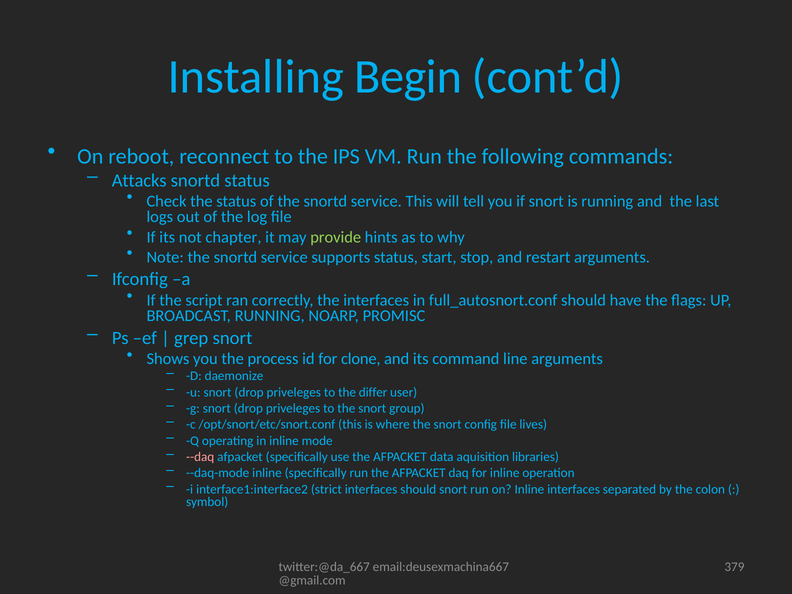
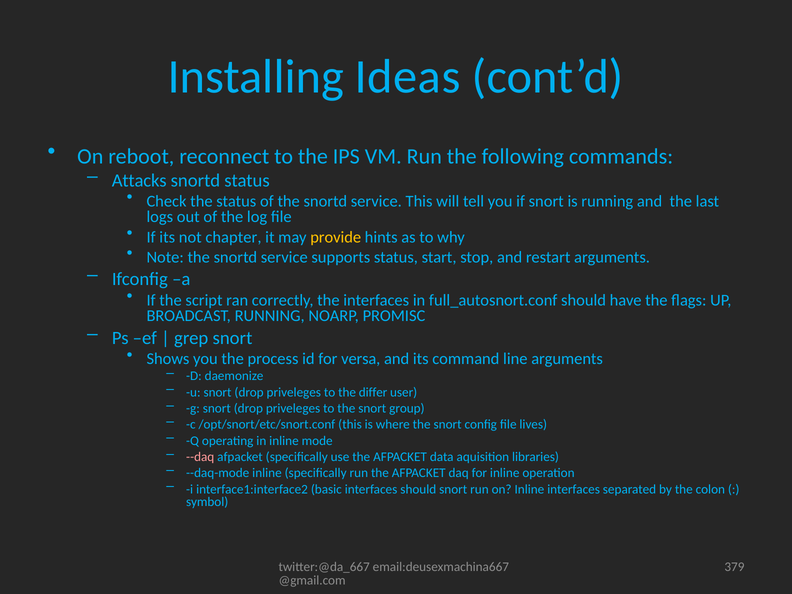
Begin: Begin -> Ideas (408, 77)
provide colour: light green -> yellow (336, 237)
clone: clone -> versa (361, 359)
strict: strict -> basic (326, 489)
